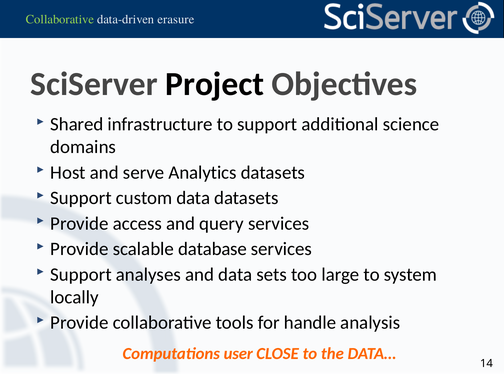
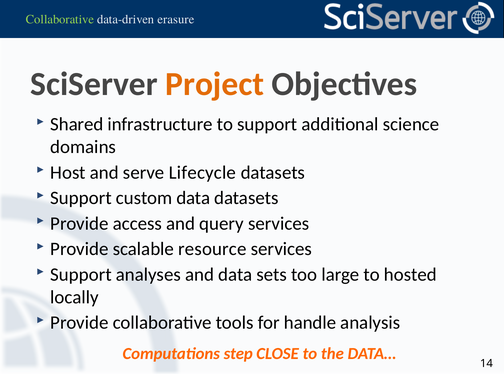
Project colour: black -> orange (215, 84)
Analytics: Analytics -> Lifecycle (202, 173)
database: database -> resource (212, 249)
system: system -> hosted (410, 275)
user: user -> step (238, 354)
